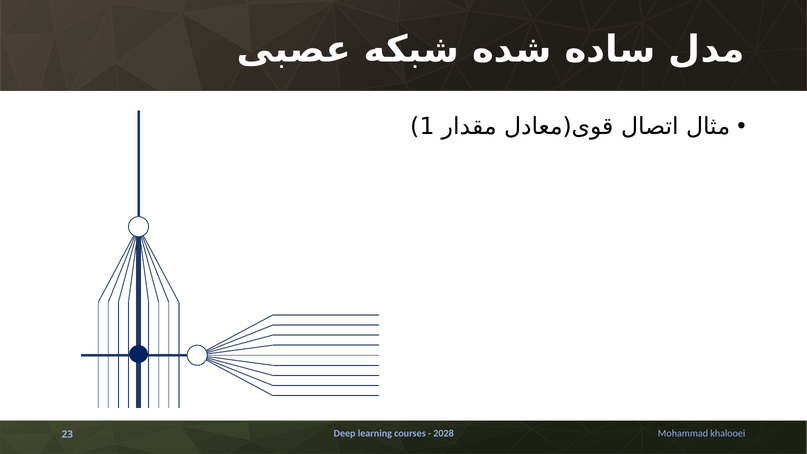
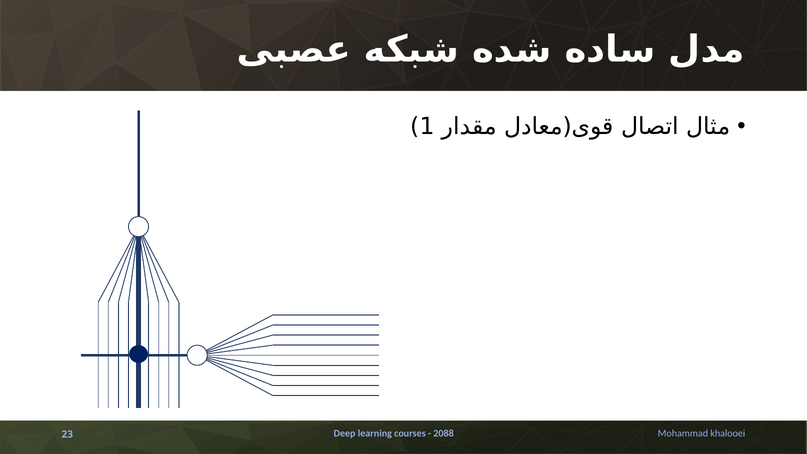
2028: 2028 -> 2088 (444, 434)
